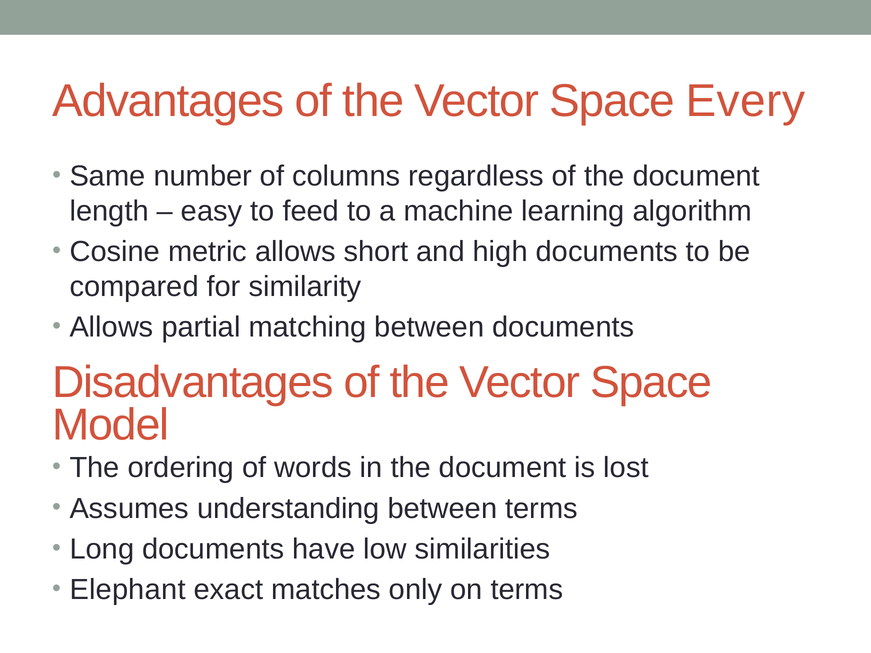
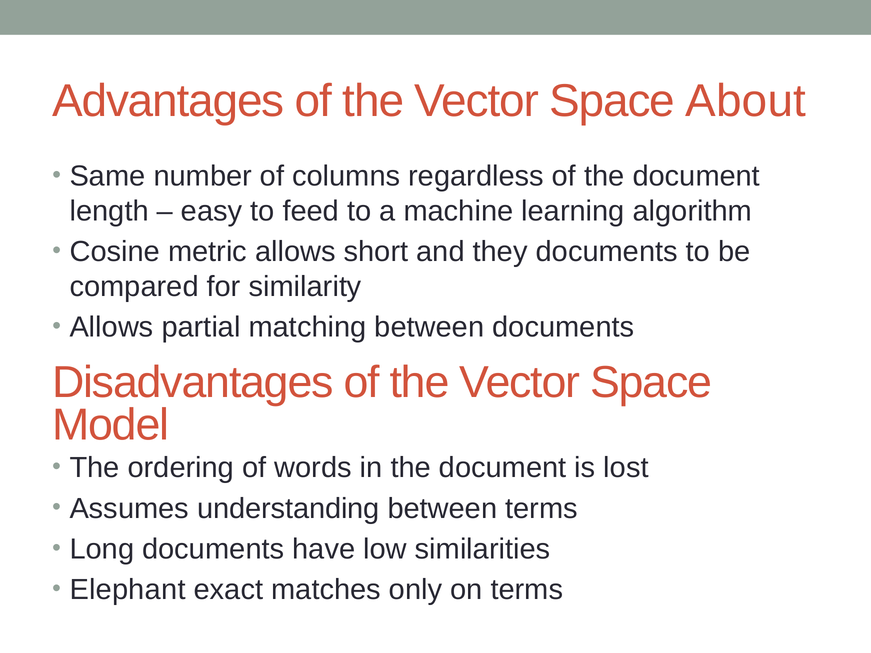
Every: Every -> About (746, 101)
high: high -> they (500, 252)
